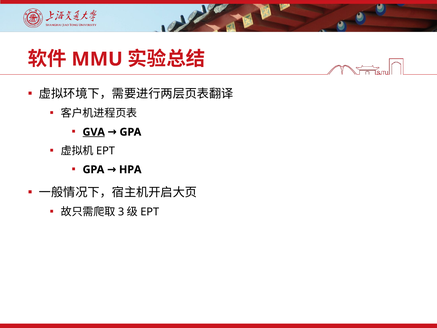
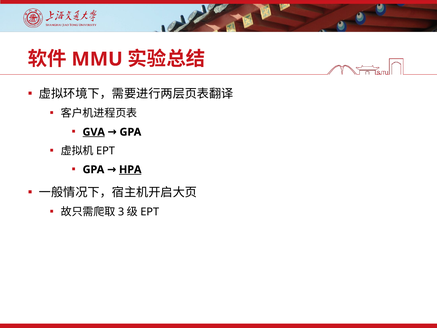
HPA underline: none -> present (130, 169)
